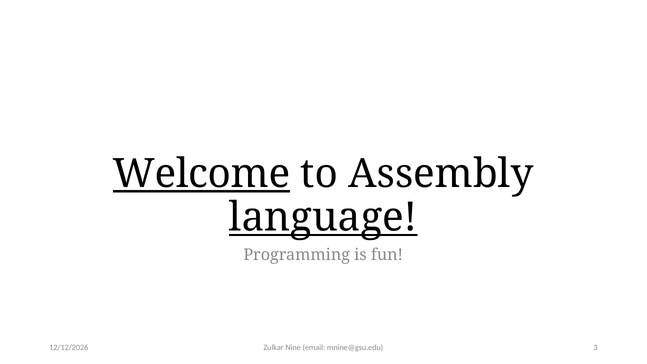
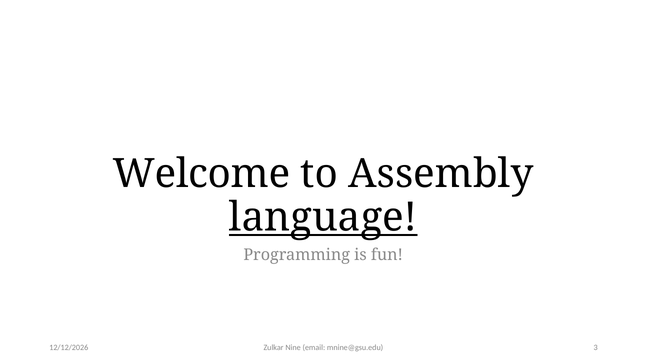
Welcome underline: present -> none (202, 174)
